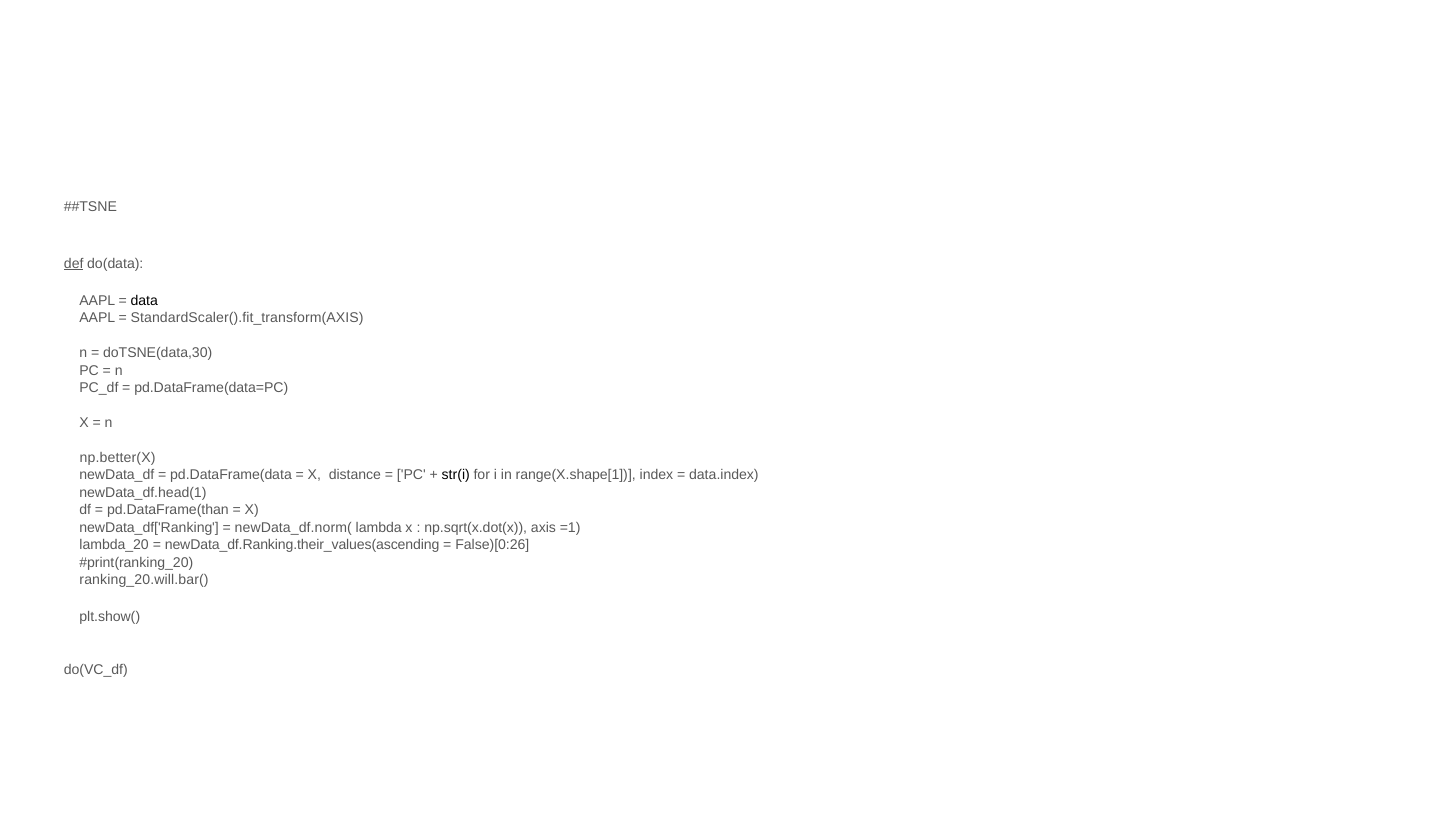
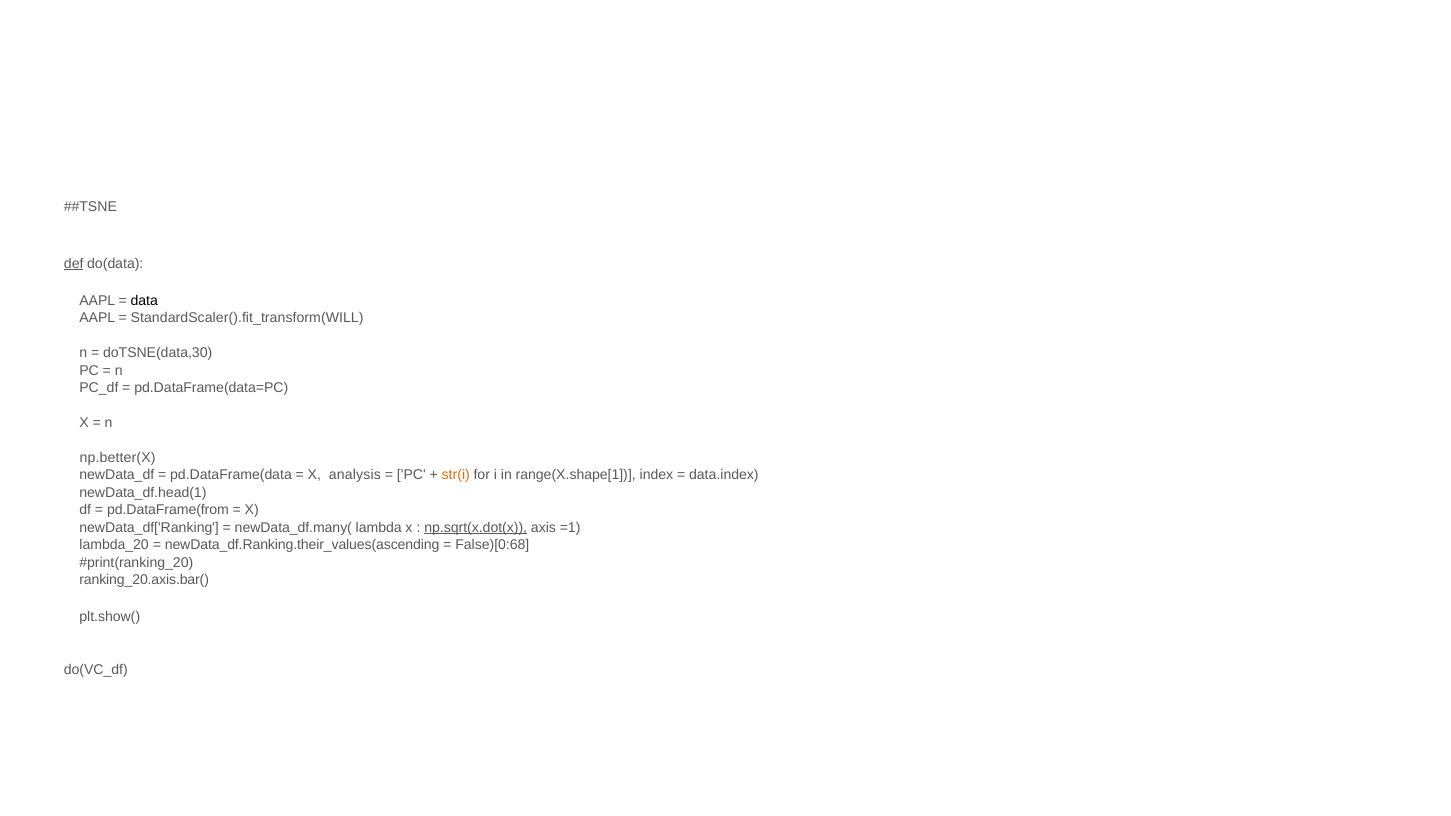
StandardScaler().fit_transform(AXIS: StandardScaler().fit_transform(AXIS -> StandardScaler().fit_transform(WILL (247, 318)
distance: distance -> analysis (355, 475)
str(i colour: black -> orange (456, 475)
pd.DataFrame(than: pd.DataFrame(than -> pd.DataFrame(from (168, 510)
newData_df.norm(: newData_df.norm( -> newData_df.many( (293, 528)
np.sqrt(x.dot(x underline: none -> present (476, 528)
False)[0:26: False)[0:26 -> False)[0:68 (492, 545)
ranking_20.will.bar(: ranking_20.will.bar( -> ranking_20.axis.bar( (144, 580)
